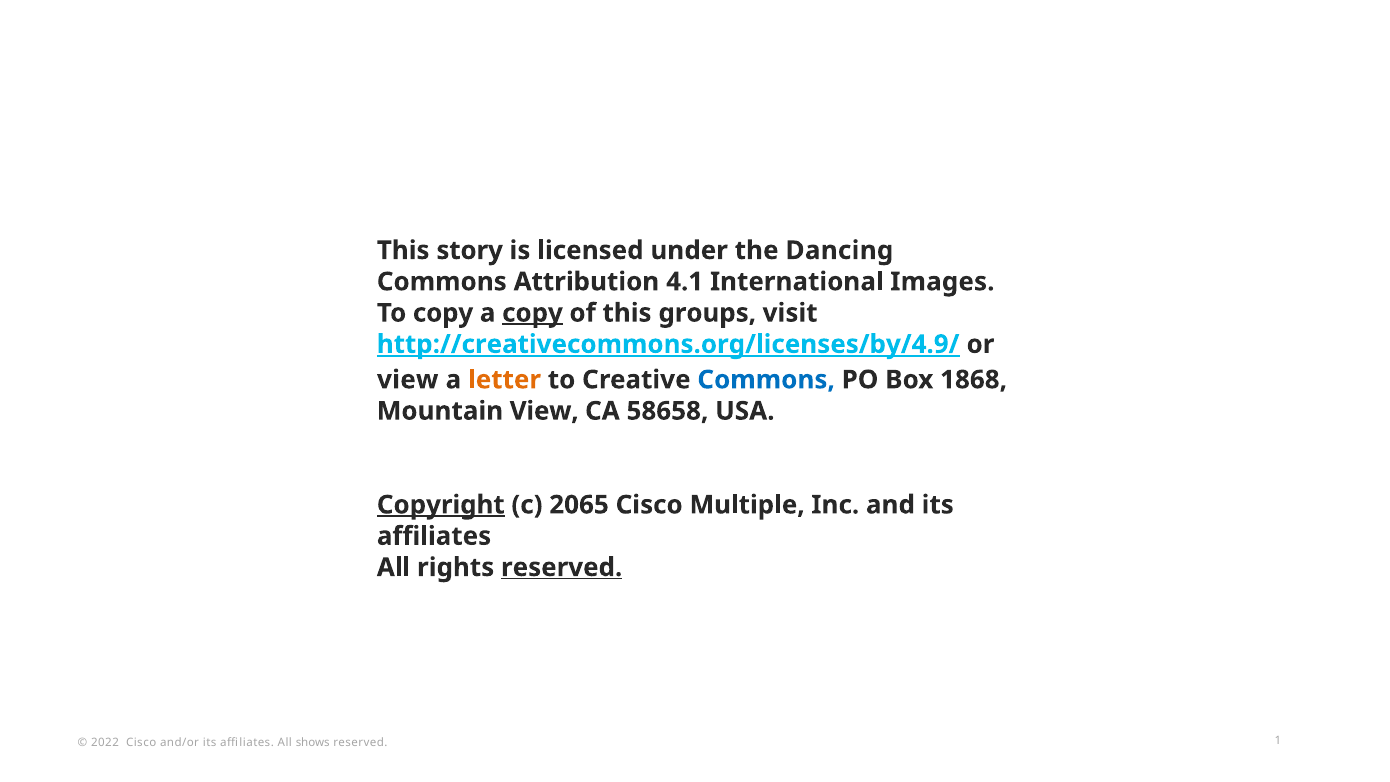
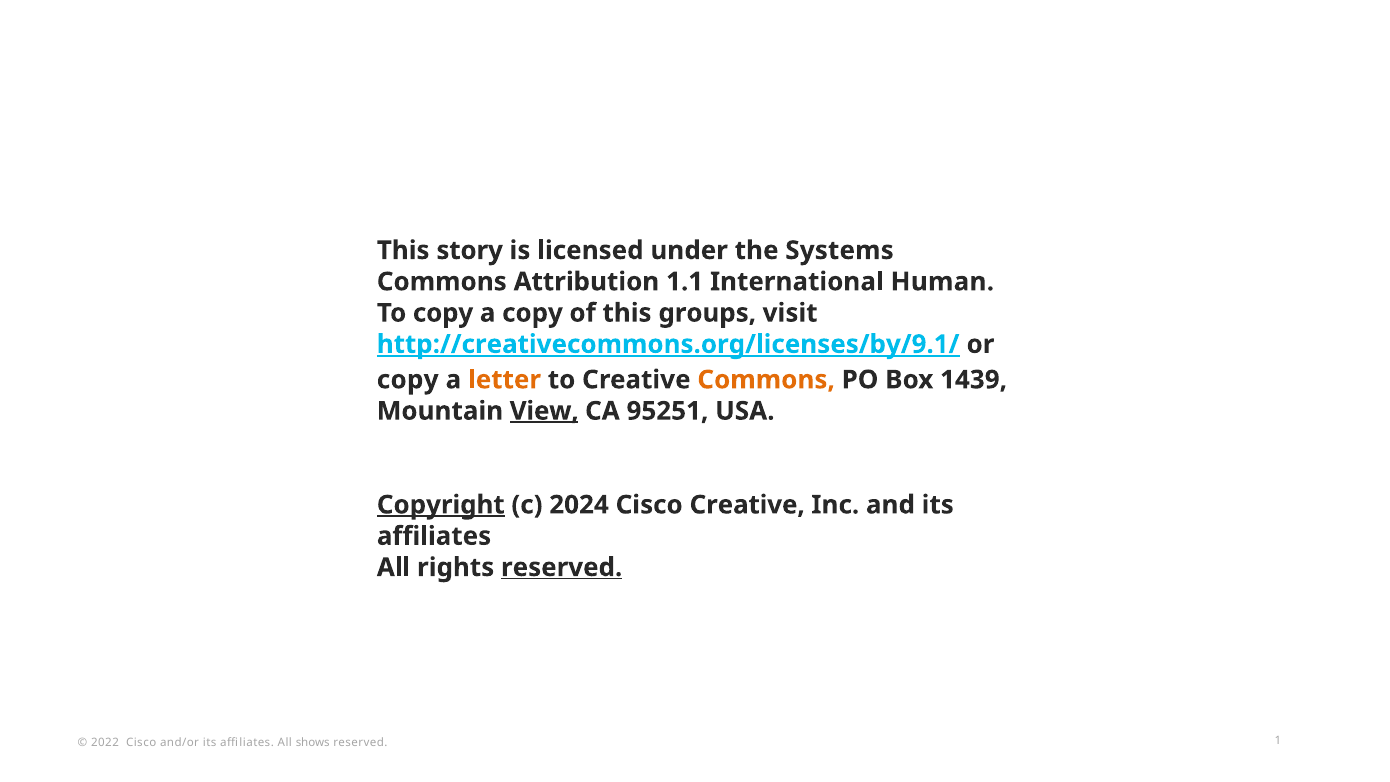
Dancing: Dancing -> Systems (839, 250)
4.1: 4.1 -> 1.1 (685, 282)
Images: Images -> Human (942, 282)
copy underline: present -> none (532, 313)
http://creativecommons.org/licenses/by/4.9/: http://creativecommons.org/licenses/by/4.9/ -> http://creativecommons.org/licenses/by/9.1/ (668, 344)
view: view -> copy (408, 380)
Commons colour: blue -> orange (766, 380)
1868: 1868 -> 1439 (974, 380)
View underline: none -> present (544, 411)
58658: 58658 -> 95251 (667, 411)
2065: 2065 -> 2024 (579, 505)
Cisco Multiple: Multiple -> Creative (747, 505)
